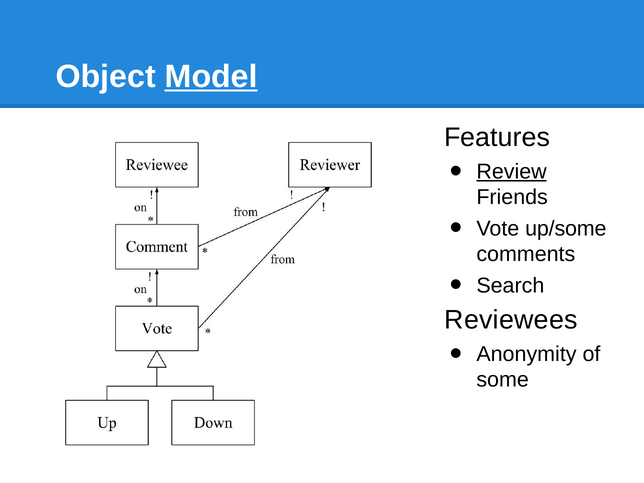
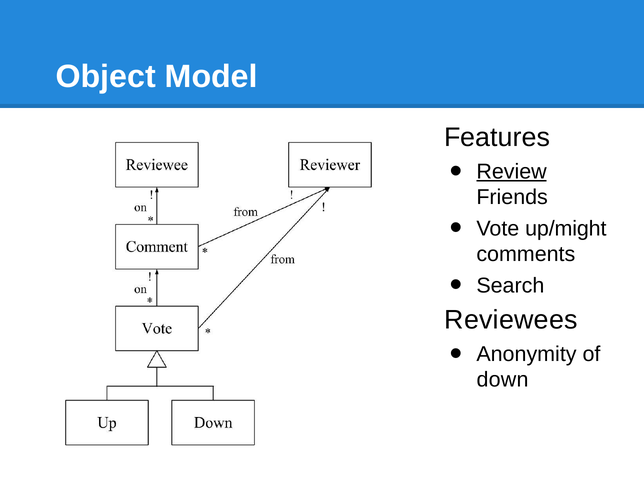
Model underline: present -> none (211, 77)
up/some: up/some -> up/might (566, 229)
some: some -> down (503, 380)
